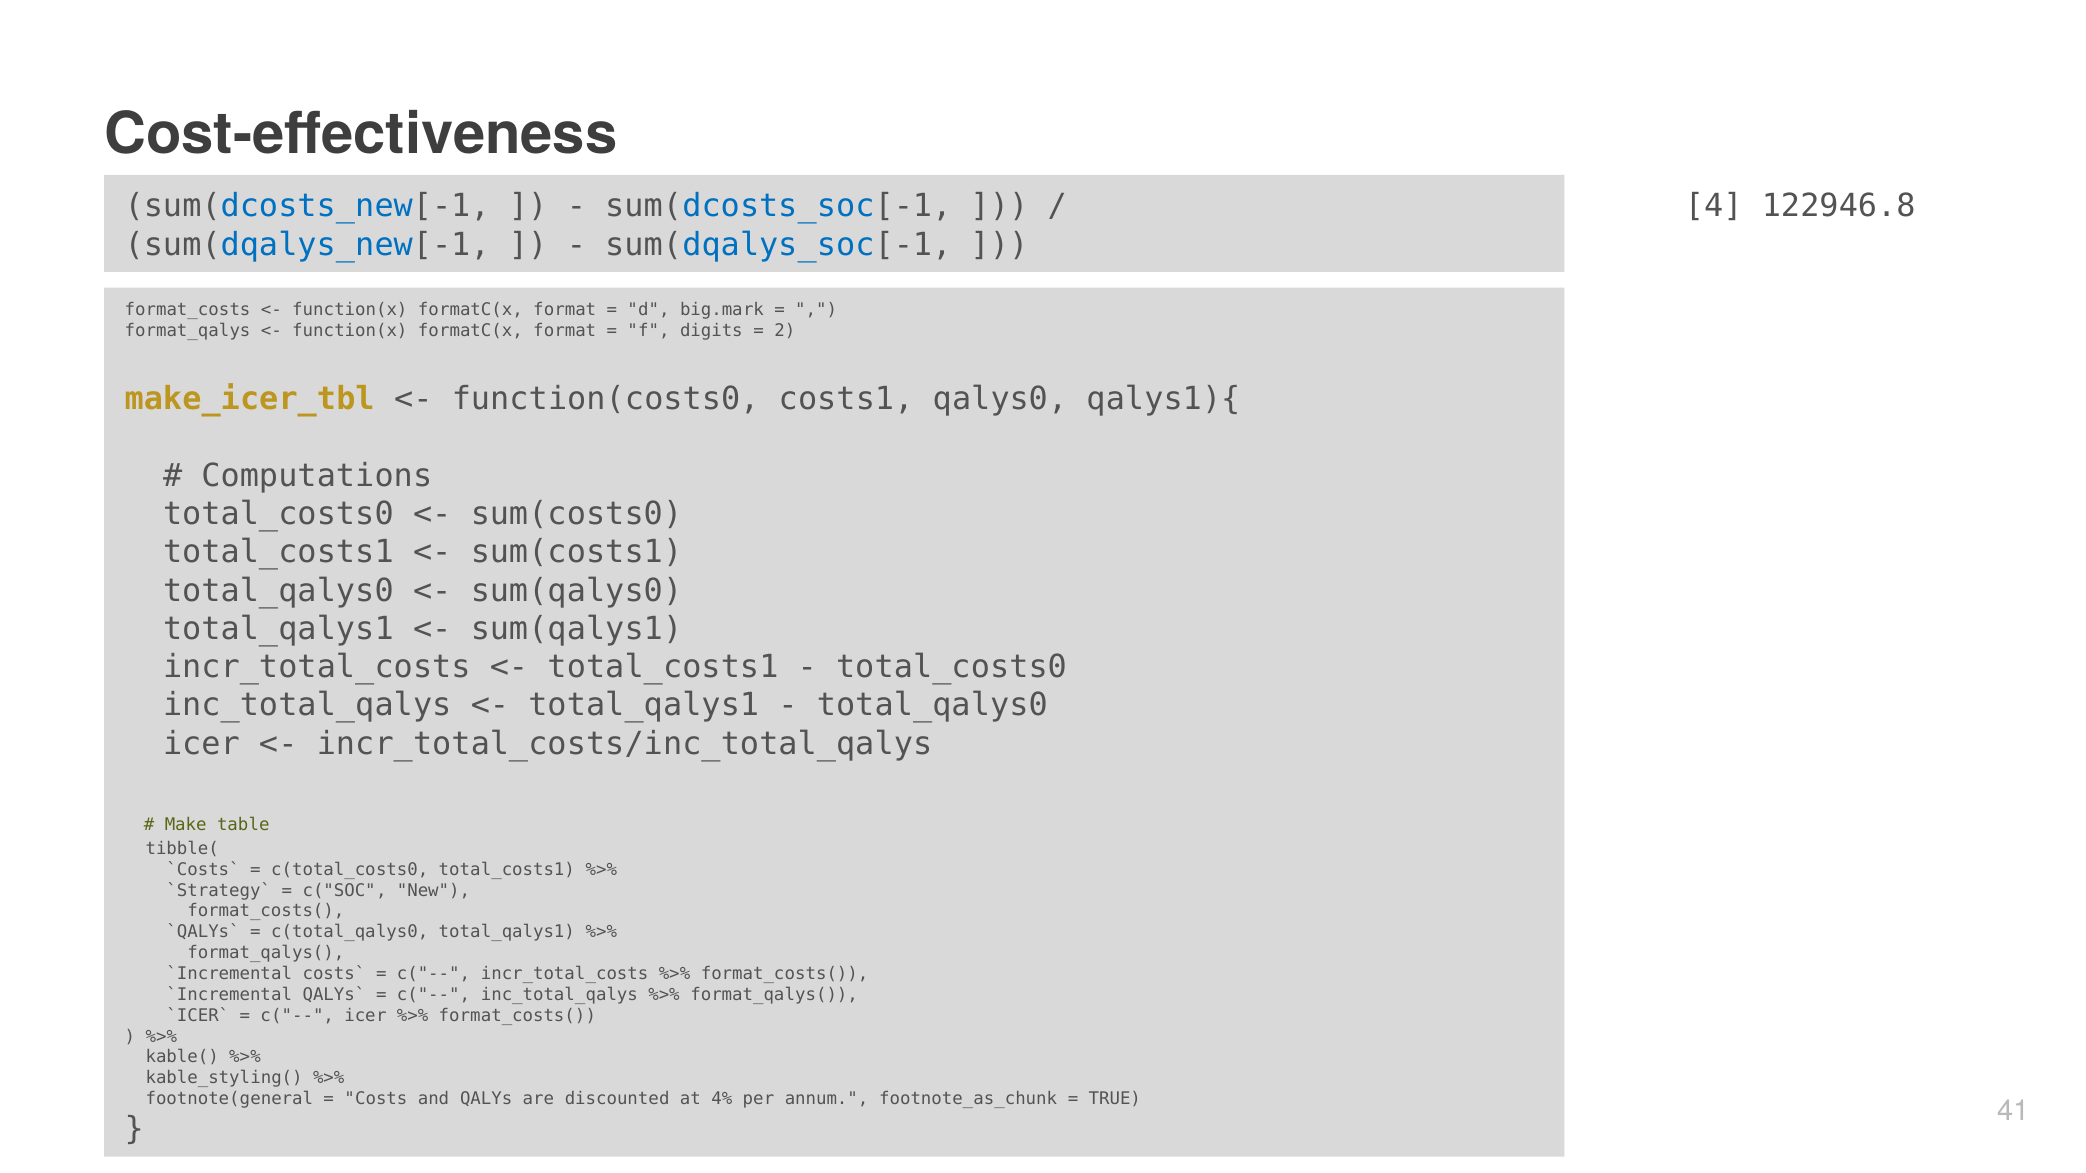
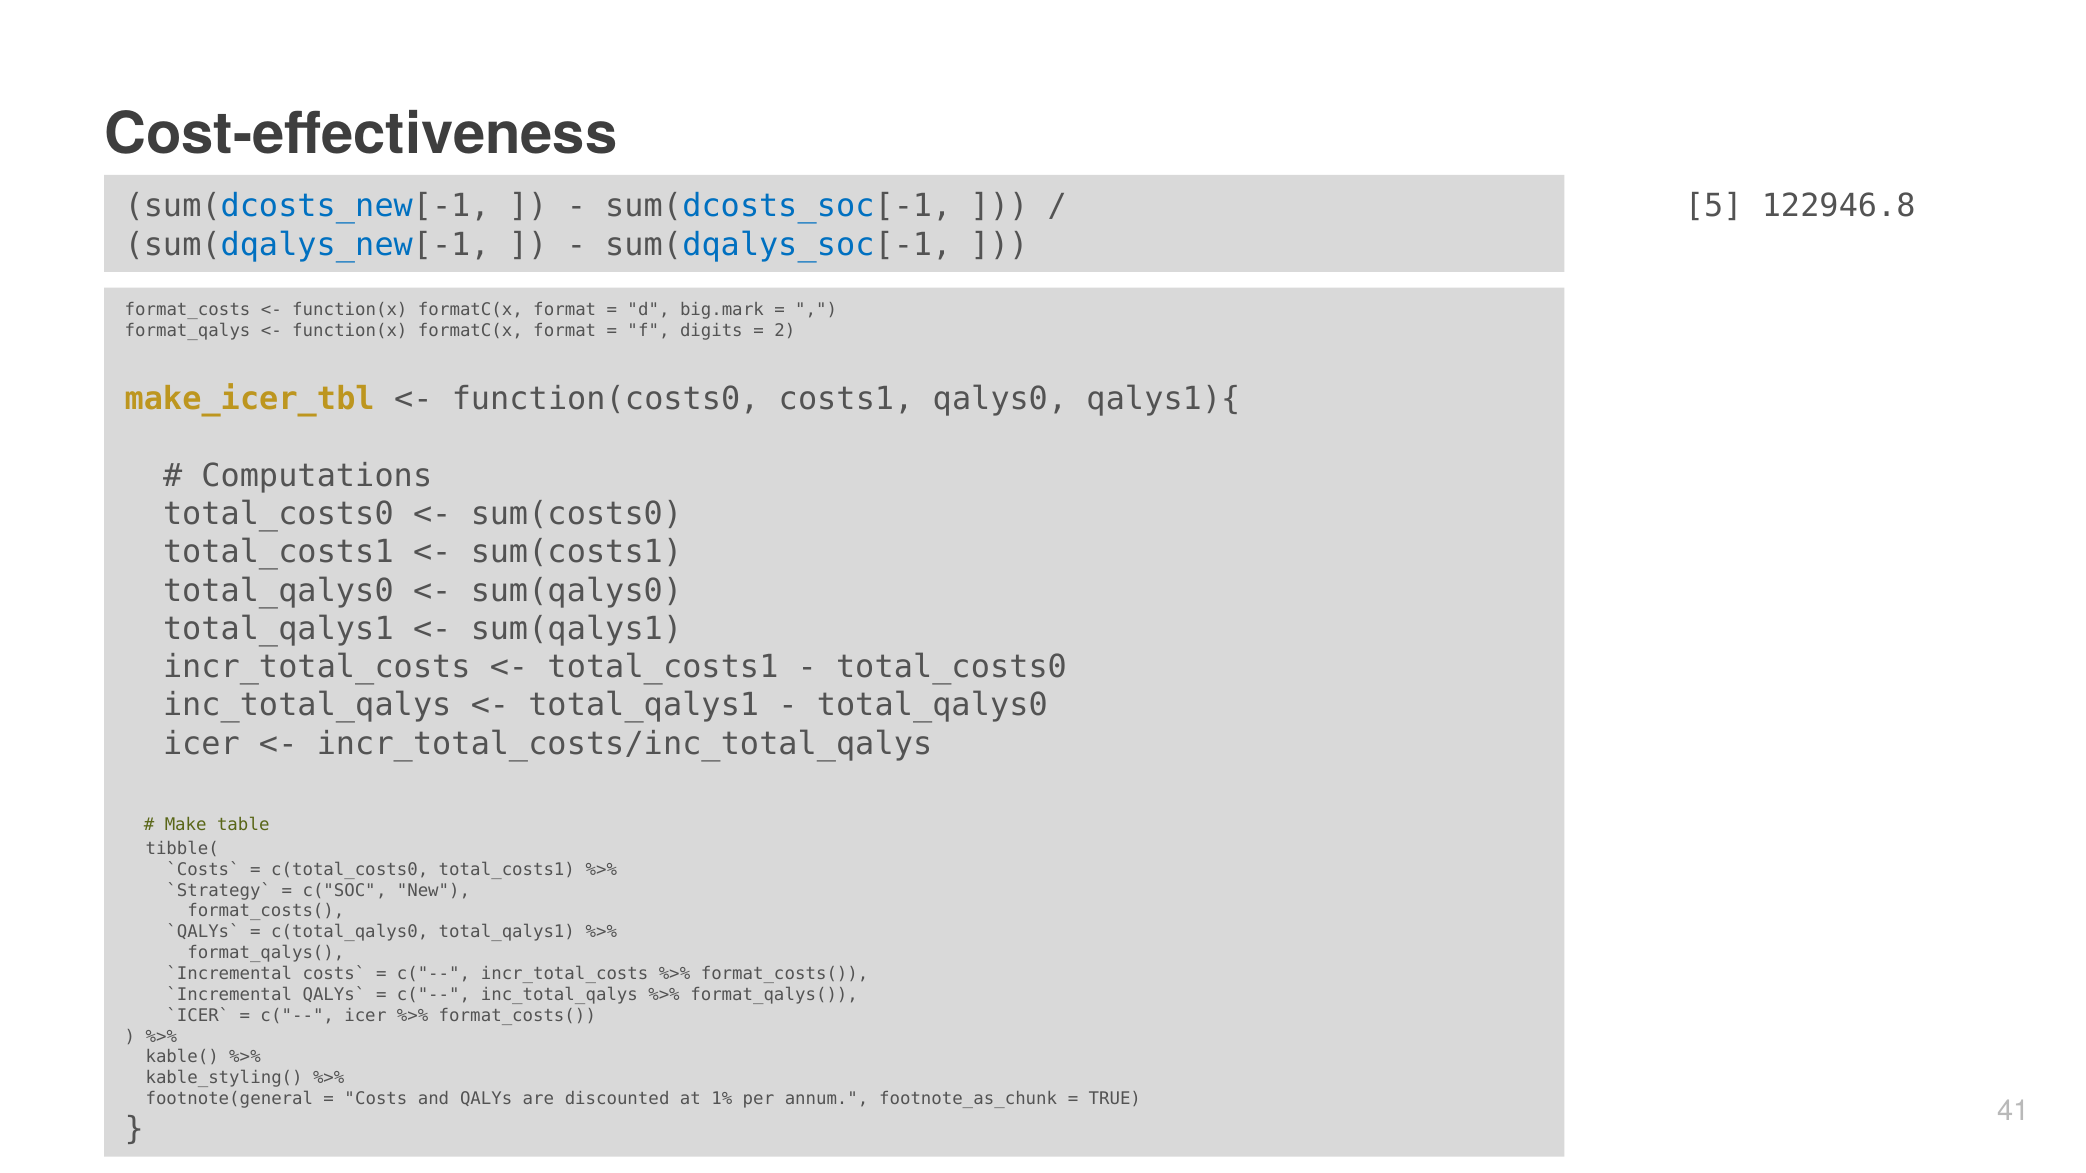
4: 4 -> 5 (1714, 207)
4%: 4% -> 1% (722, 1099)
